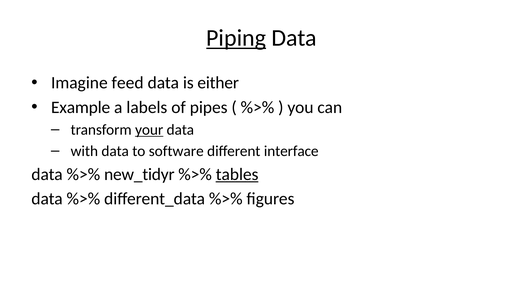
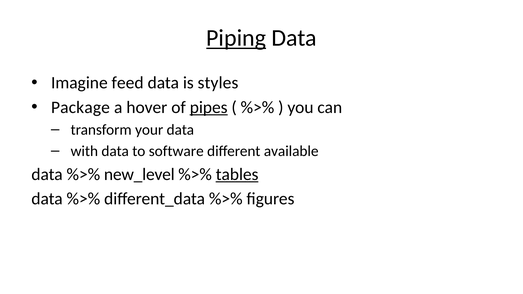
either: either -> styles (218, 83)
Example: Example -> Package (80, 107)
labels: labels -> hover (147, 107)
pipes underline: none -> present (209, 107)
your underline: present -> none (149, 130)
interface: interface -> available (291, 151)
new_tidyr: new_tidyr -> new_level (139, 174)
